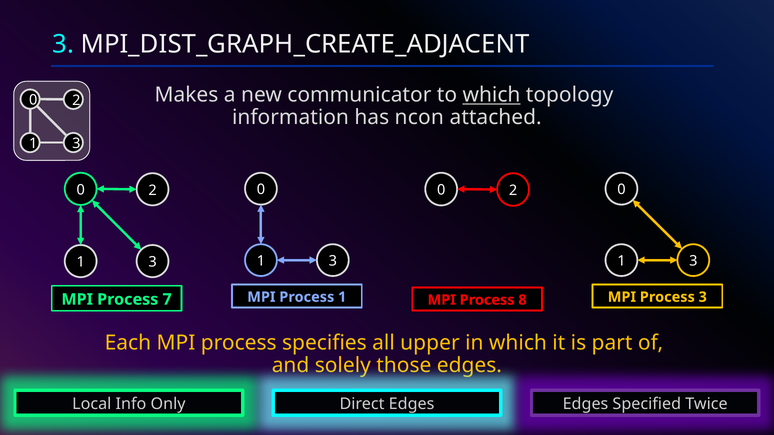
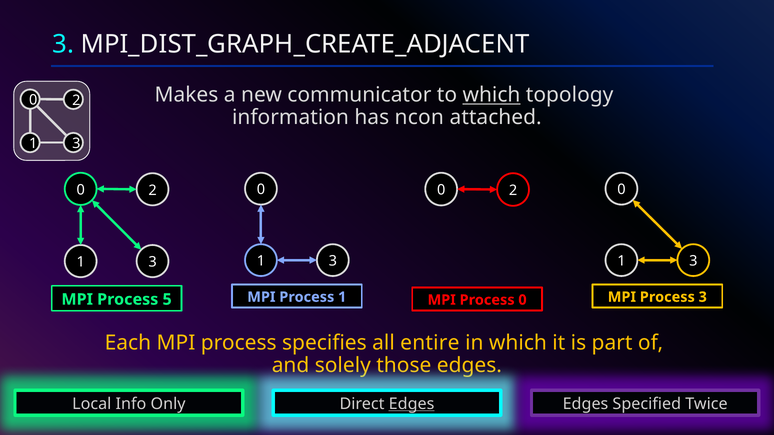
7: 7 -> 5 (167, 300)
Process 8: 8 -> 0 (522, 300)
upper: upper -> entire (430, 343)
Edges underline: none -> present (412, 404)
